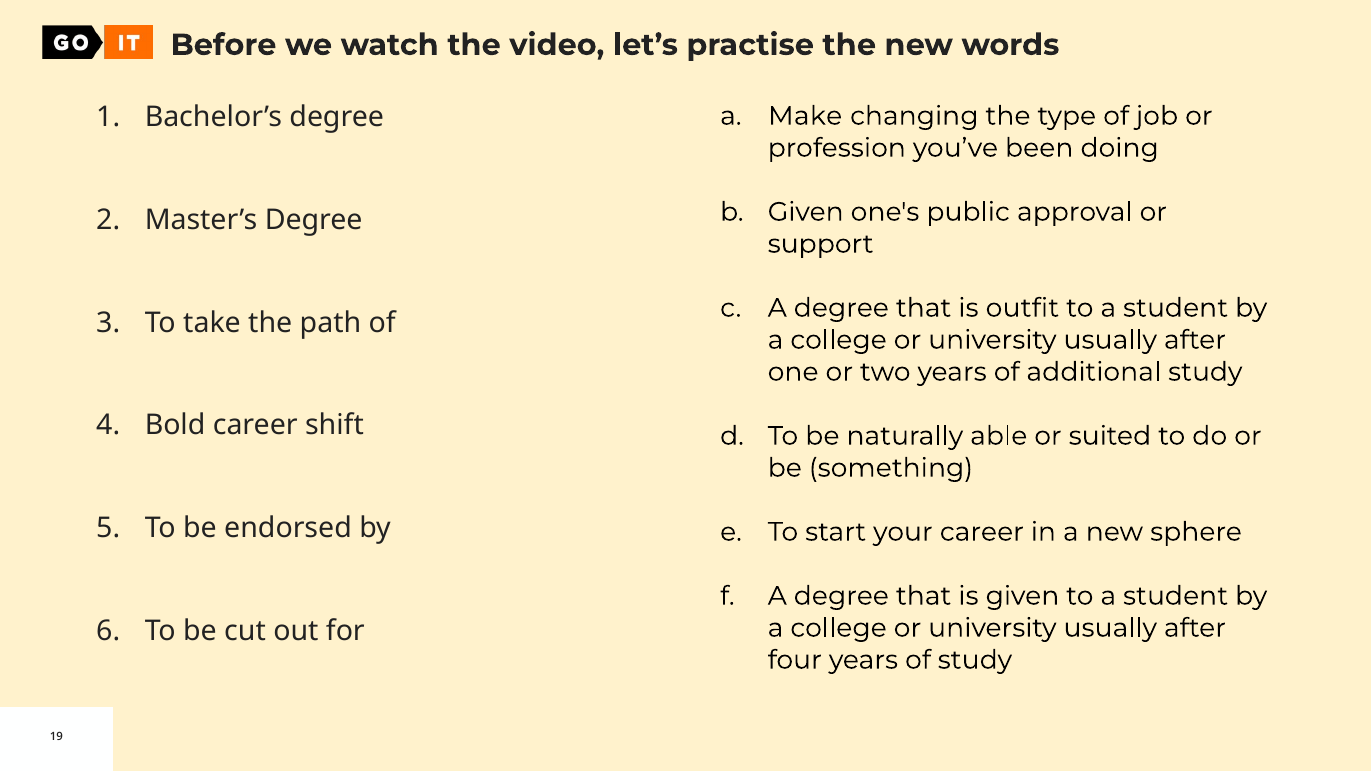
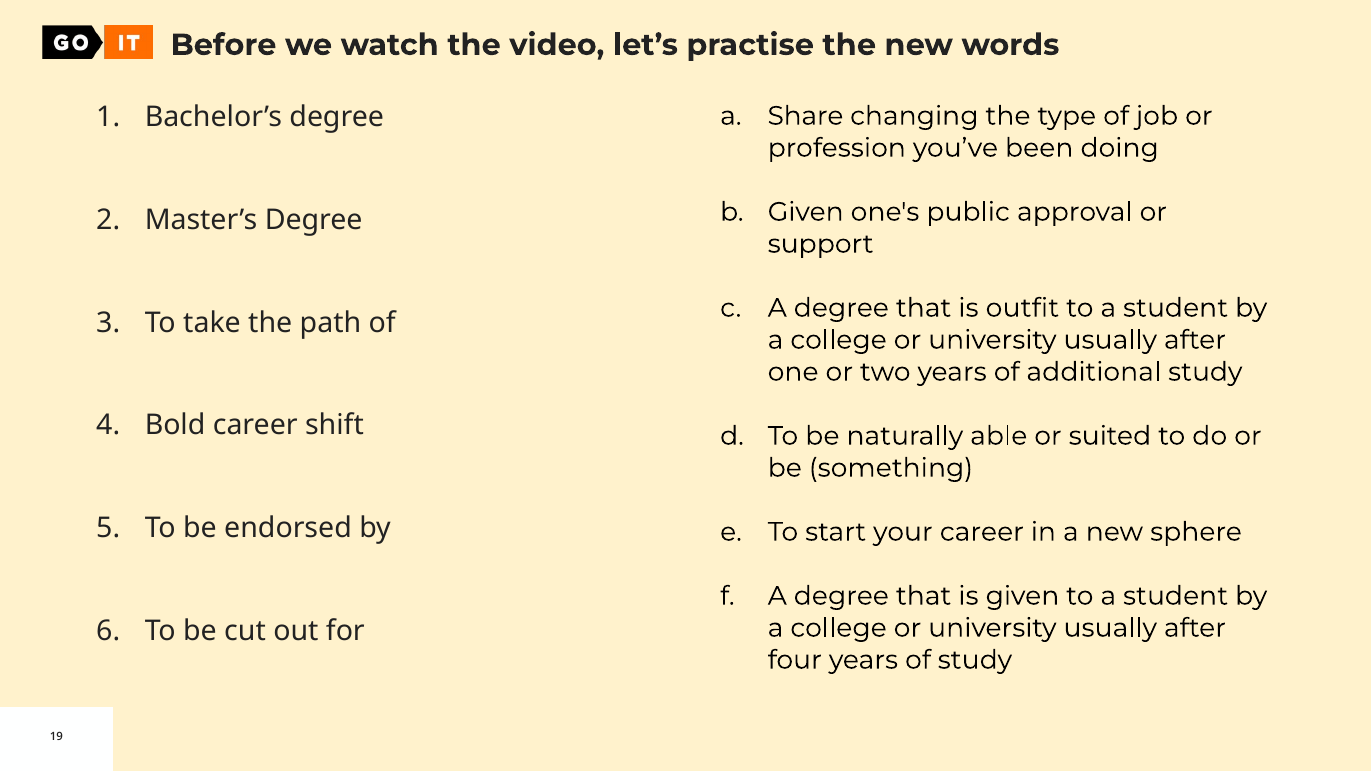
Make: Make -> Share (805, 116)
